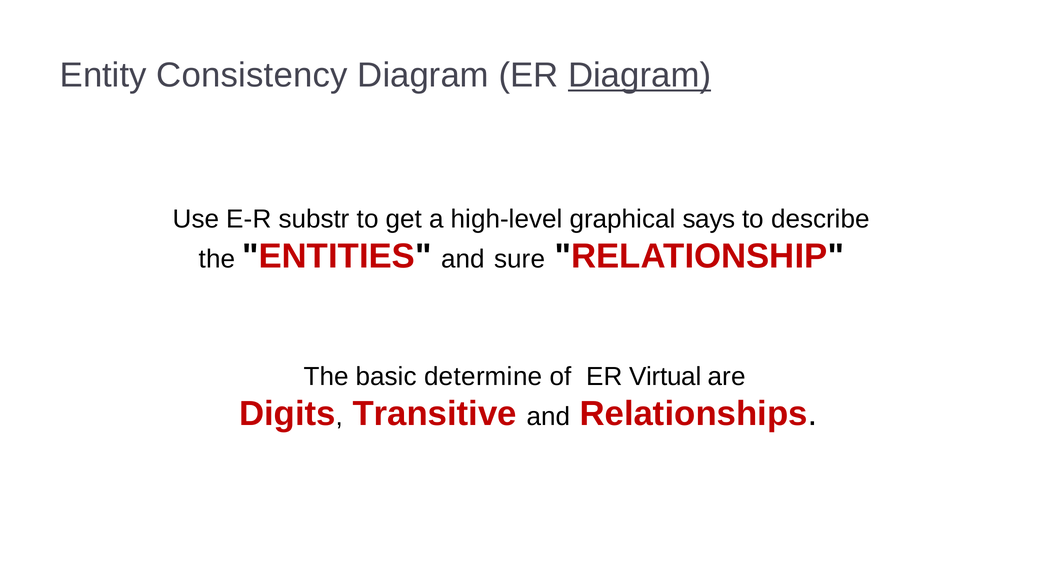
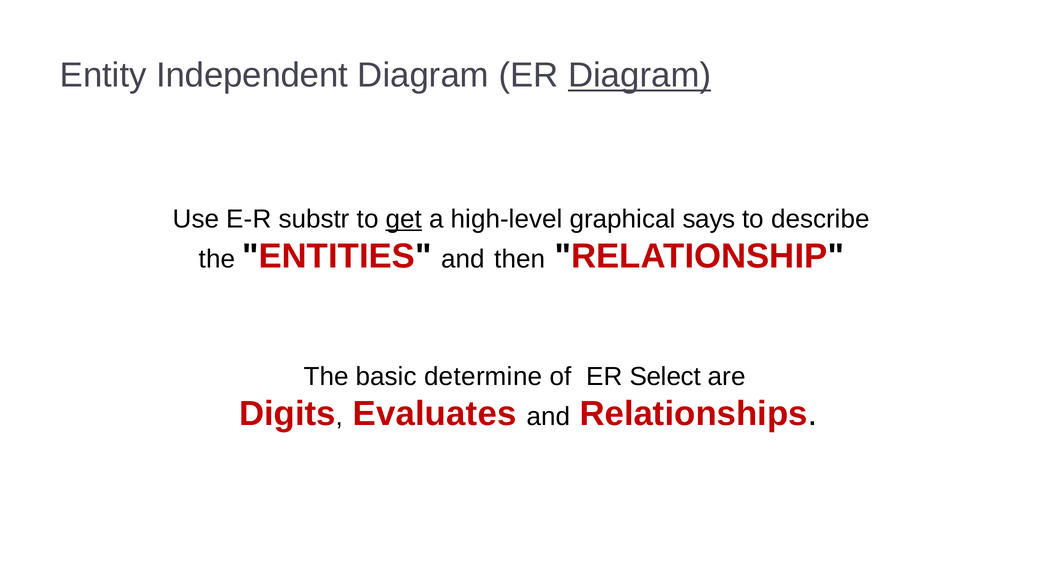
Consistency: Consistency -> Independent (252, 75)
get underline: none -> present (404, 219)
sure: sure -> then (520, 259)
Virtual: Virtual -> Select (665, 377)
Transitive: Transitive -> Evaluates (435, 414)
